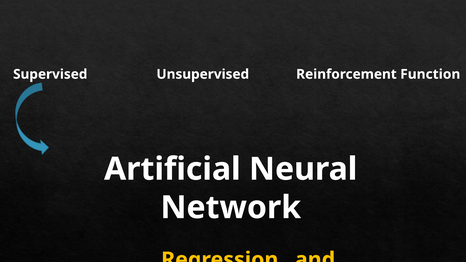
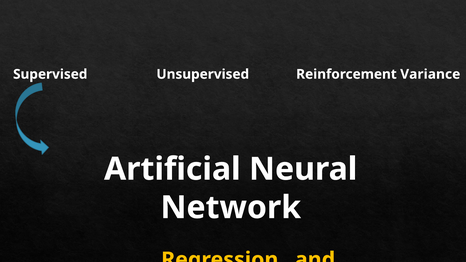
Function: Function -> Variance (430, 74)
